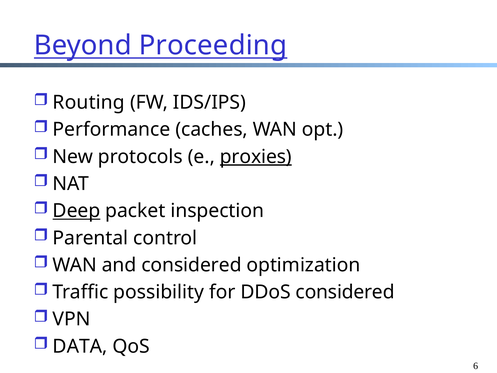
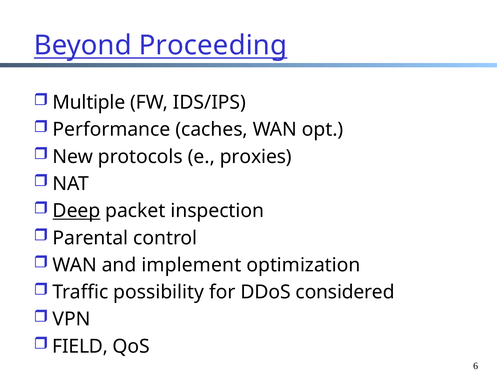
Routing: Routing -> Multiple (89, 102)
proxies underline: present -> none (256, 157)
and considered: considered -> implement (191, 265)
DATA: DATA -> FIELD (80, 346)
